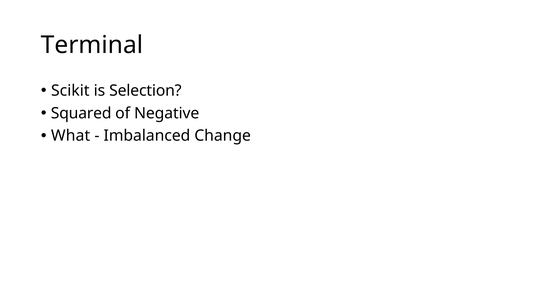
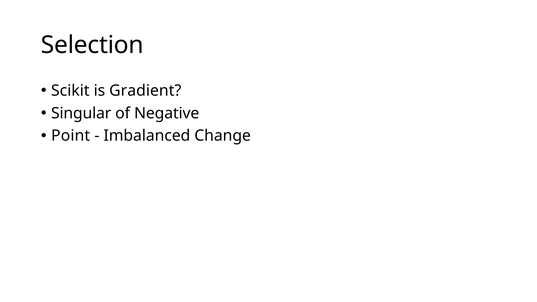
Terminal: Terminal -> Selection (92, 45)
Selection: Selection -> Gradient (145, 91)
Squared: Squared -> Singular (81, 113)
What: What -> Point (71, 136)
